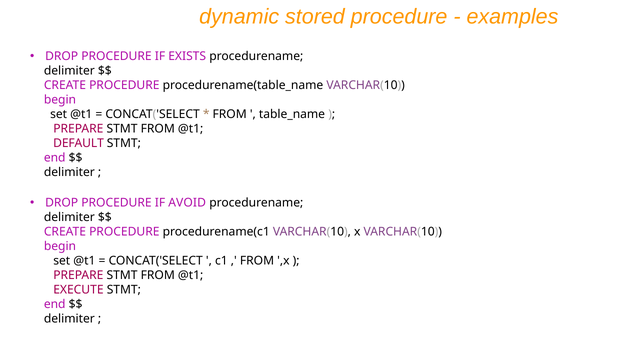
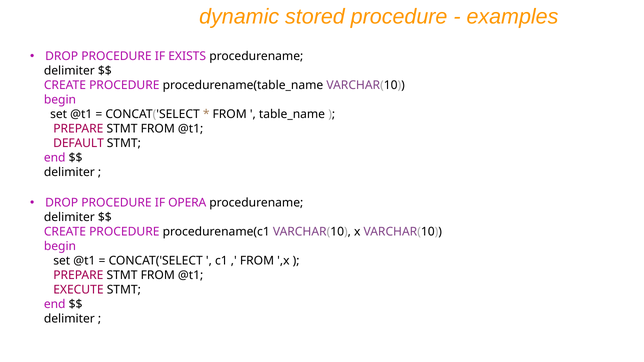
AVOID: AVOID -> OPERA (187, 203)
